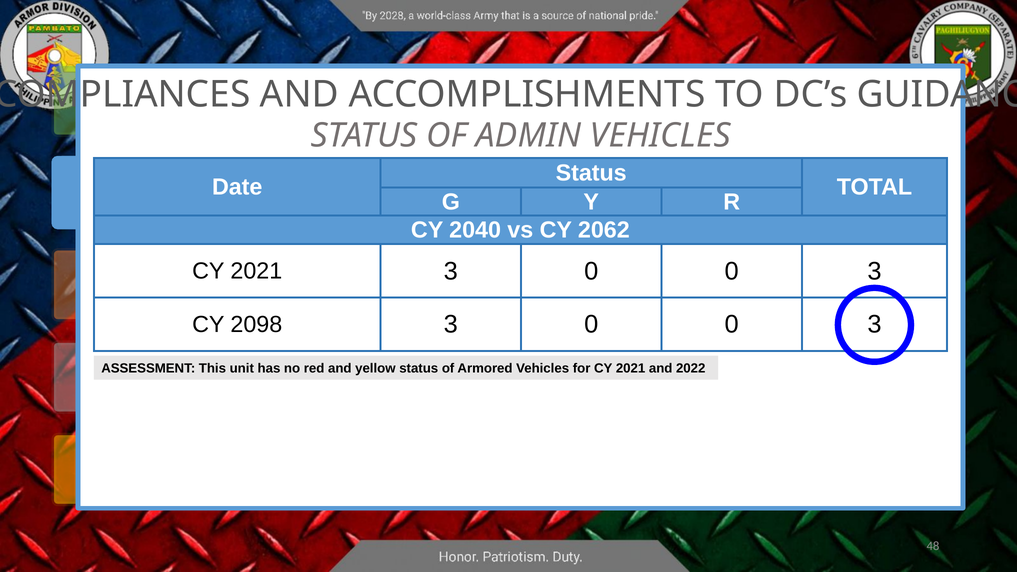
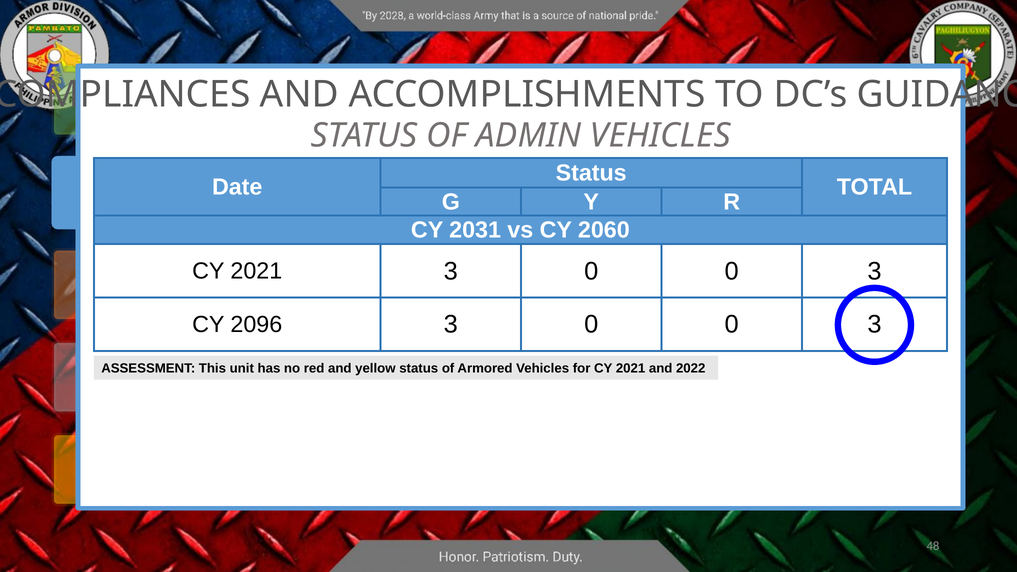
2040: 2040 -> 2031 (475, 230)
2062: 2062 -> 2060 (604, 230)
2098: 2098 -> 2096 (256, 325)
